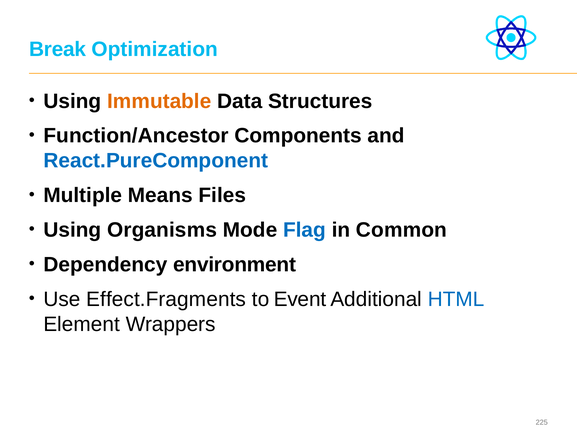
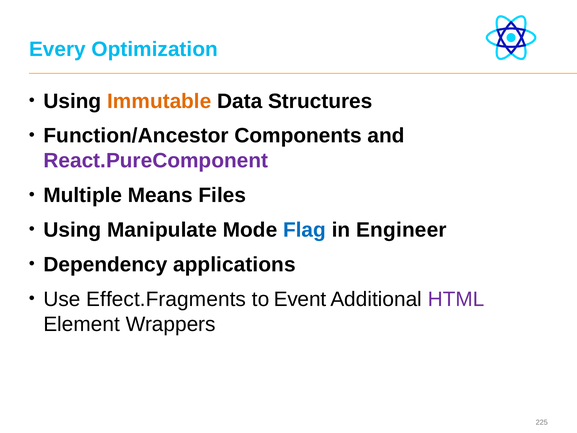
Break: Break -> Every (57, 49)
React.PureComponent colour: blue -> purple (156, 161)
Organisms: Organisms -> Manipulate (162, 230)
Common: Common -> Engineer (401, 230)
environment: environment -> applications (234, 264)
HTML colour: blue -> purple (456, 299)
